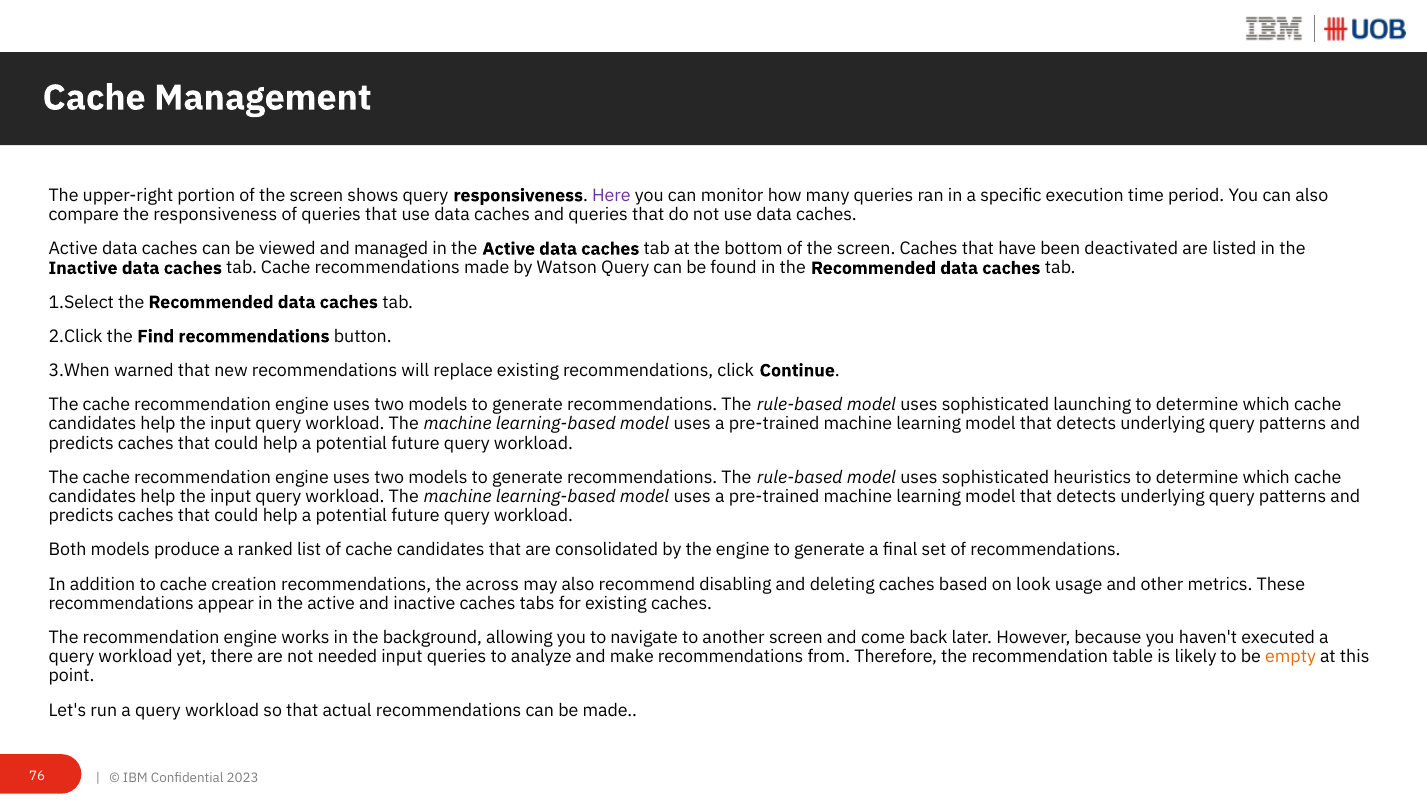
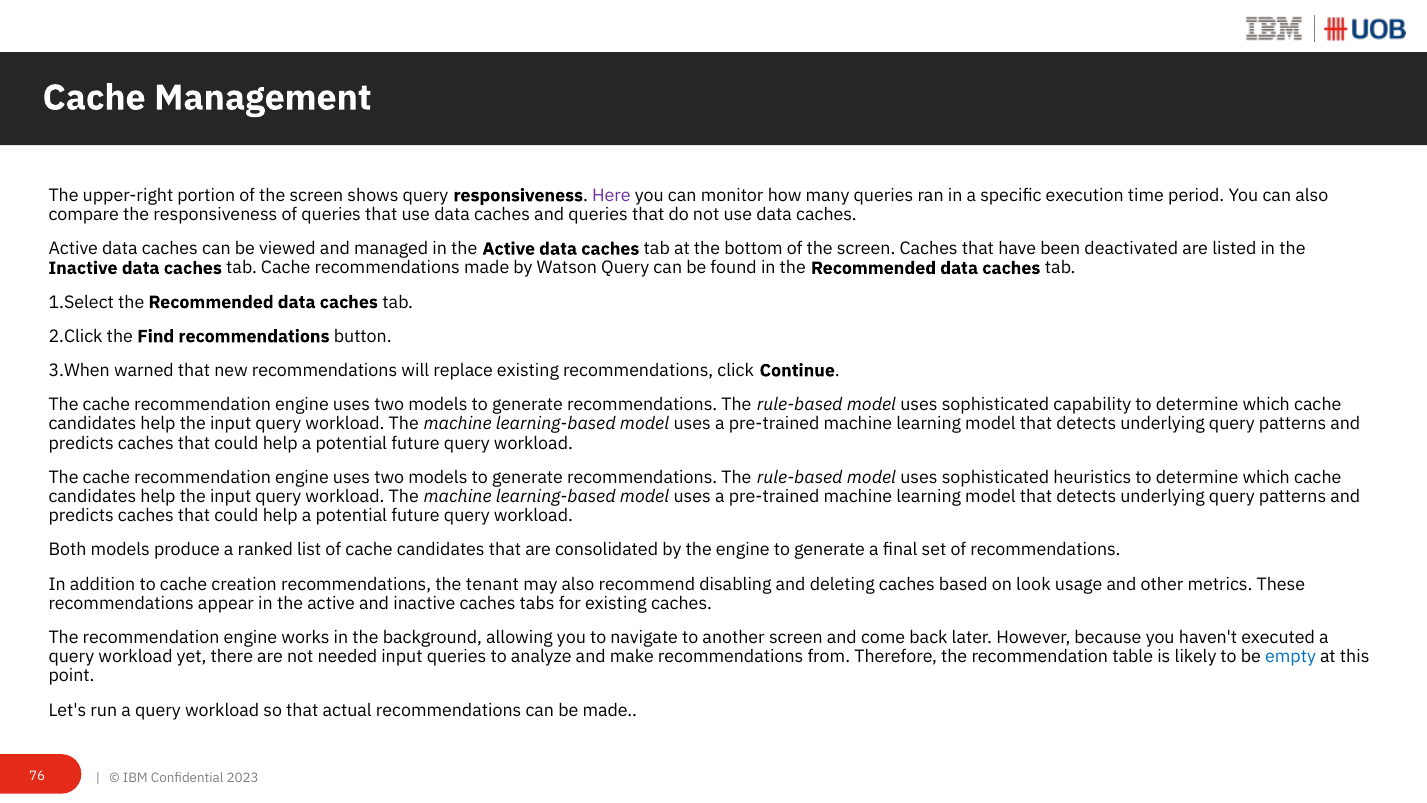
launching: launching -> capability (1092, 405)
across: across -> tenant (492, 584)
empty colour: orange -> blue (1291, 657)
